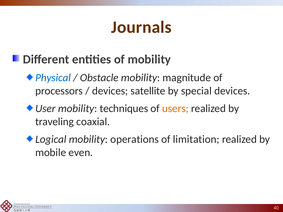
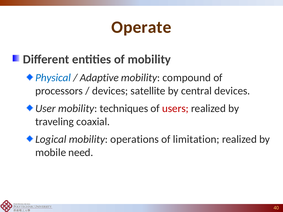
Journals: Journals -> Operate (141, 27)
Obstacle: Obstacle -> Adaptive (99, 78)
magnitude: magnitude -> compound (187, 78)
special: special -> central (196, 91)
users colour: orange -> red (175, 109)
even: even -> need (81, 153)
